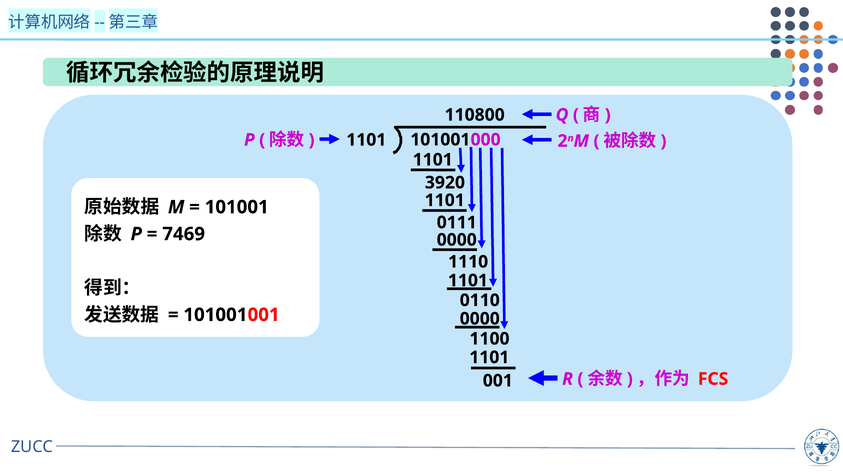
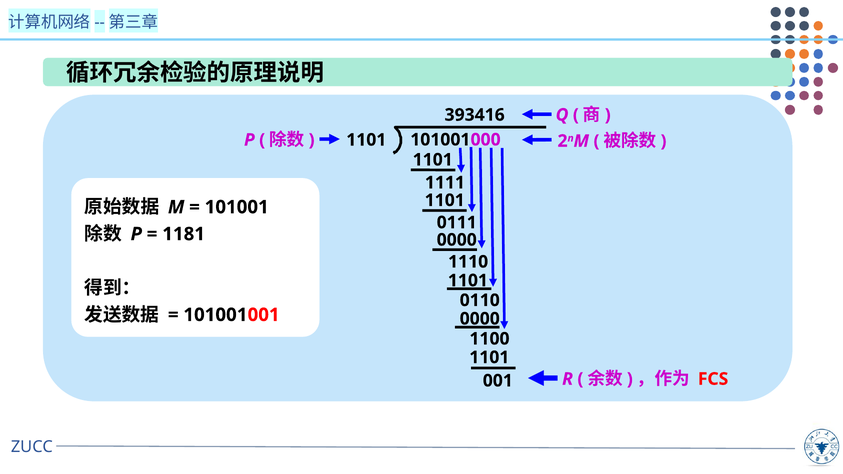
110800: 110800 -> 393416 (475, 115)
3920: 3920 -> 1111 (445, 183)
7469: 7469 -> 1181 (184, 234)
